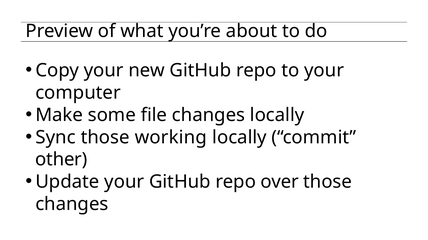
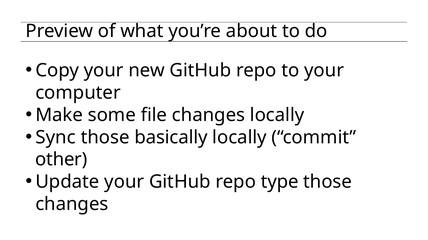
working: working -> basically (171, 137)
over: over -> type (280, 182)
